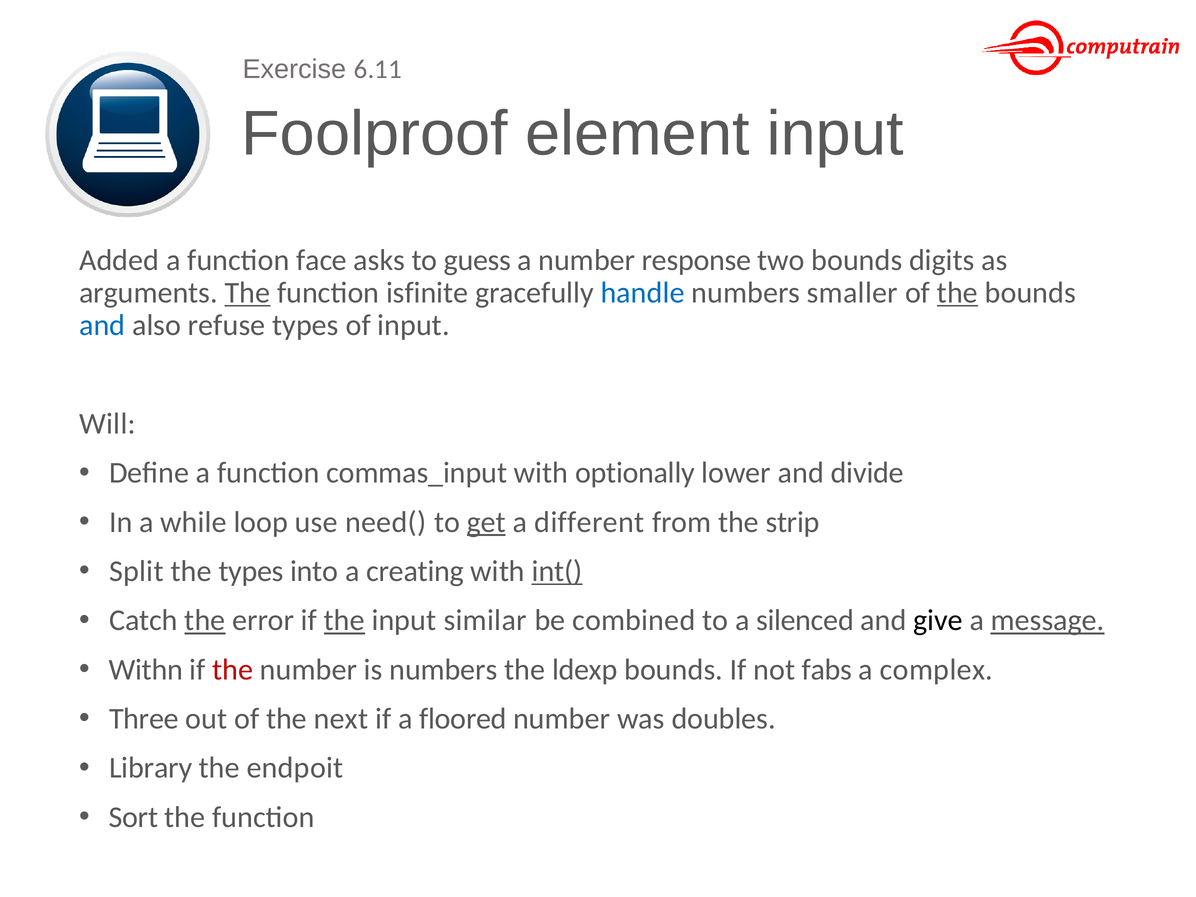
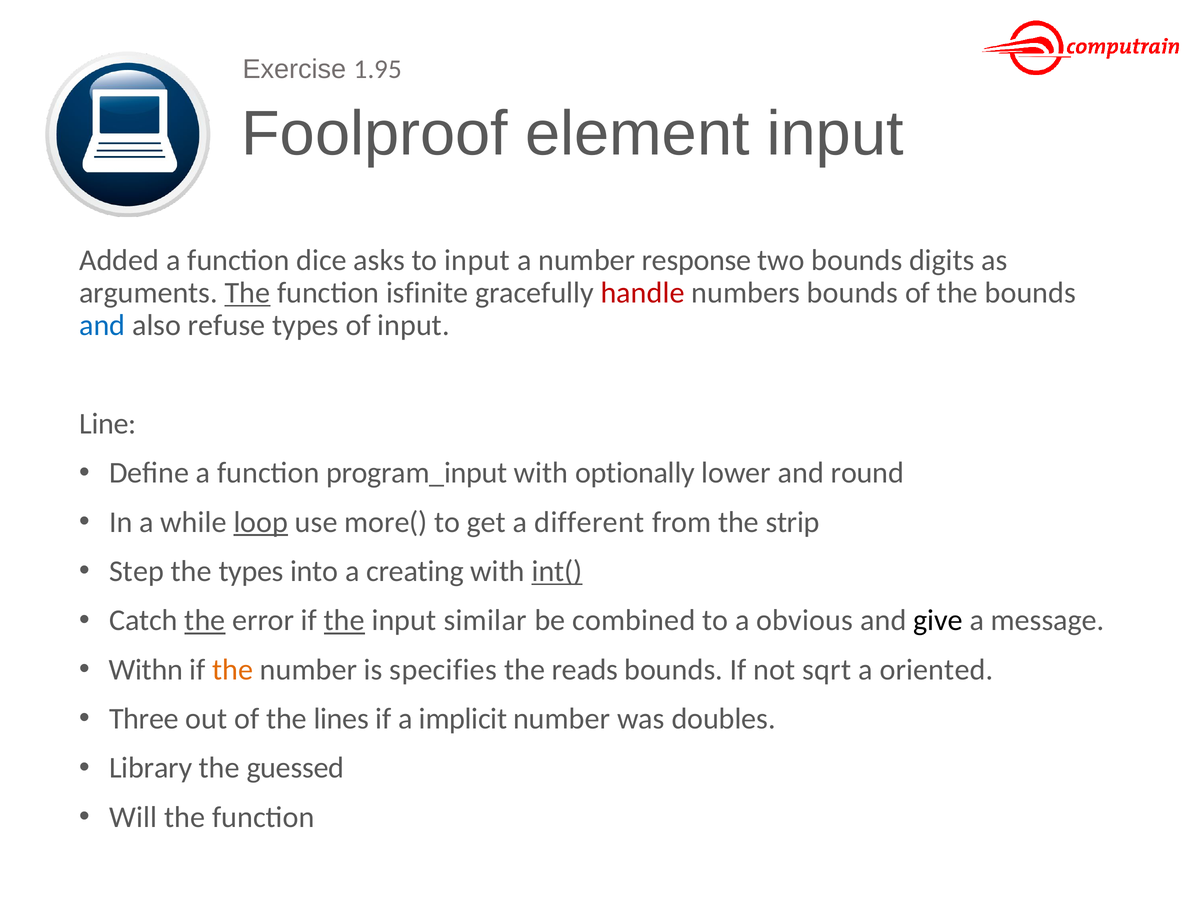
6.11: 6.11 -> 1.95 (378, 69)
face: face -> dice (322, 260)
to guess: guess -> input (477, 260)
handle colour: blue -> red (643, 293)
numbers smaller: smaller -> bounds (852, 293)
the underline: present -> none (957, 293)
Will: Will -> Line (108, 424)
commas_input: commas_input -> program_input (417, 473)
divide: divide -> round (867, 473)
loop underline: none -> present (261, 522)
need(: need( -> more( (386, 522)
get underline: present -> none (486, 522)
Split: Split -> Step (136, 571)
silenced: silenced -> obvious (805, 620)
message underline: present -> none (1048, 620)
the colour: red -> orange (233, 669)
is numbers: numbers -> specifies (443, 669)
ldexp: ldexp -> reads (585, 669)
fabs: fabs -> sqrt (827, 669)
complex: complex -> oriented (937, 669)
next: next -> lines (341, 719)
floored: floored -> implicit (463, 719)
endpoit: endpoit -> guessed (295, 768)
Sort: Sort -> Will (133, 817)
